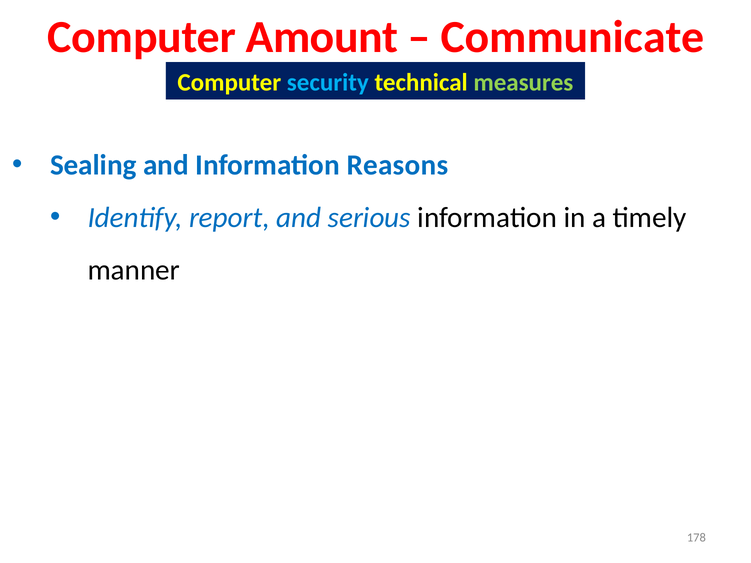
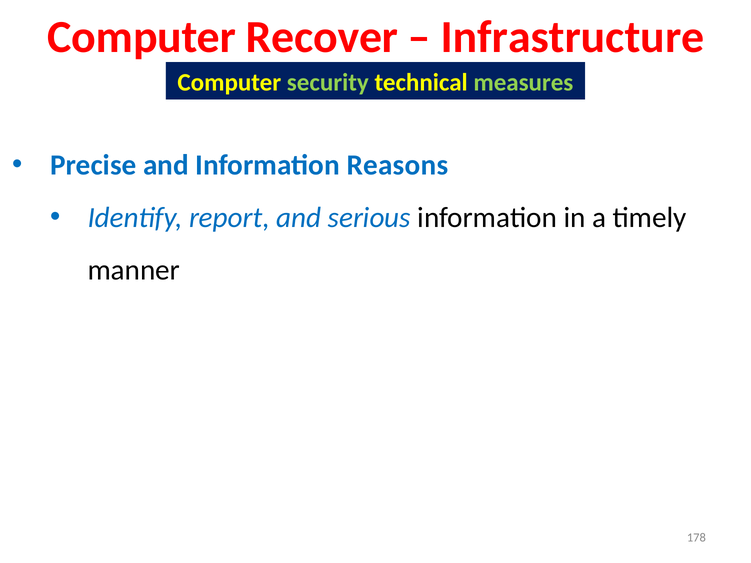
Amount: Amount -> Recover (322, 37)
Communicate: Communicate -> Infrastructure (572, 37)
security colour: light blue -> light green (328, 83)
Sealing: Sealing -> Precise (93, 165)
